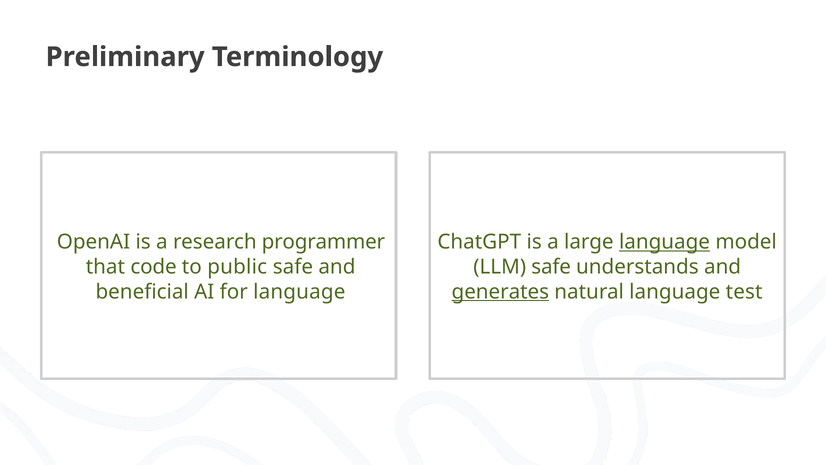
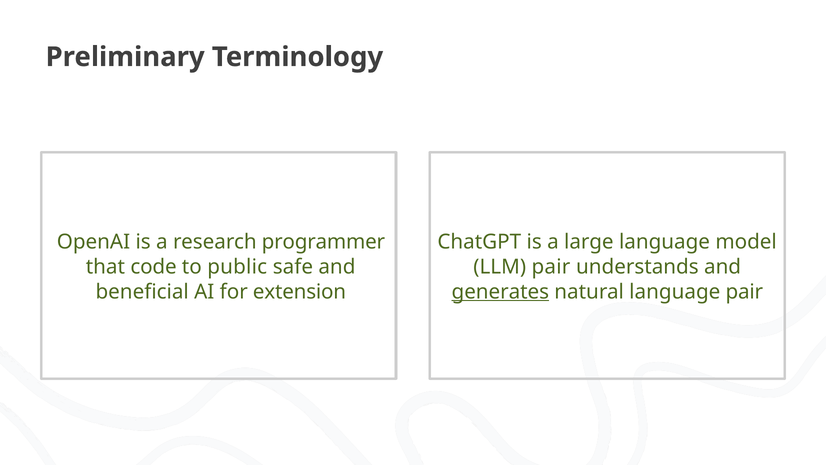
language underline: present -> none (665, 242)
LLM safe: safe -> pair (551, 267)
for language: language -> extension (299, 292)
language test: test -> pair (744, 292)
